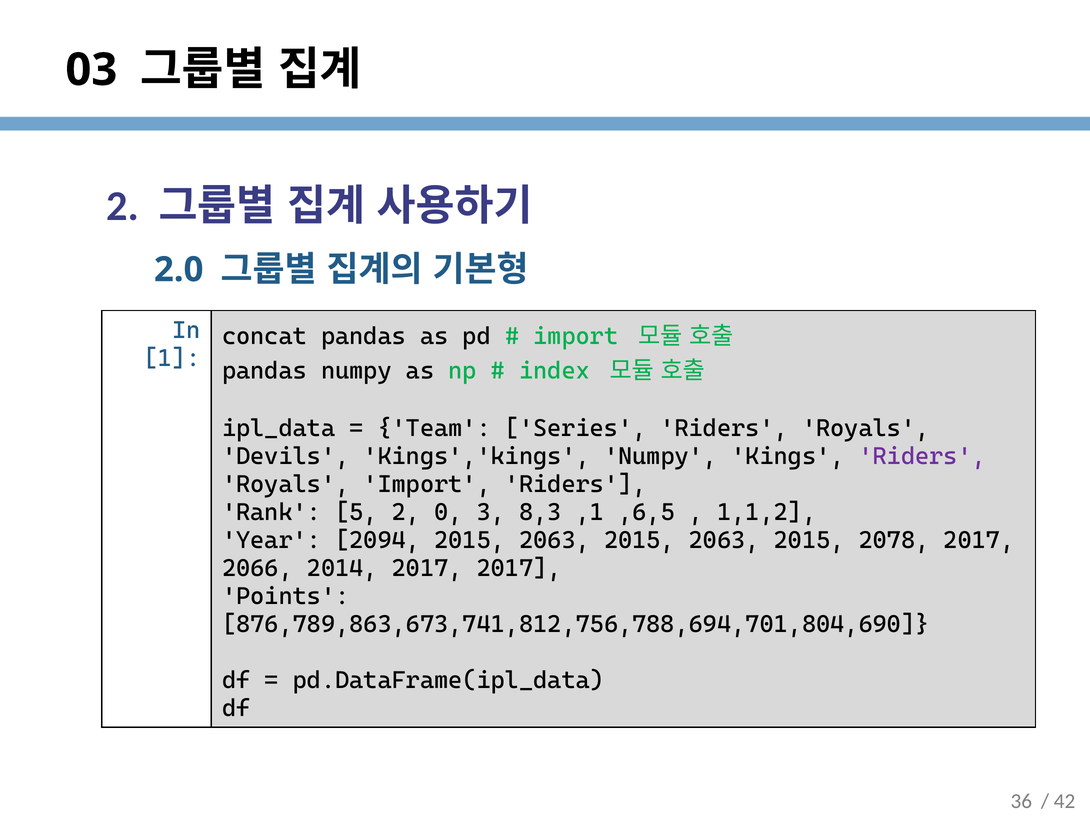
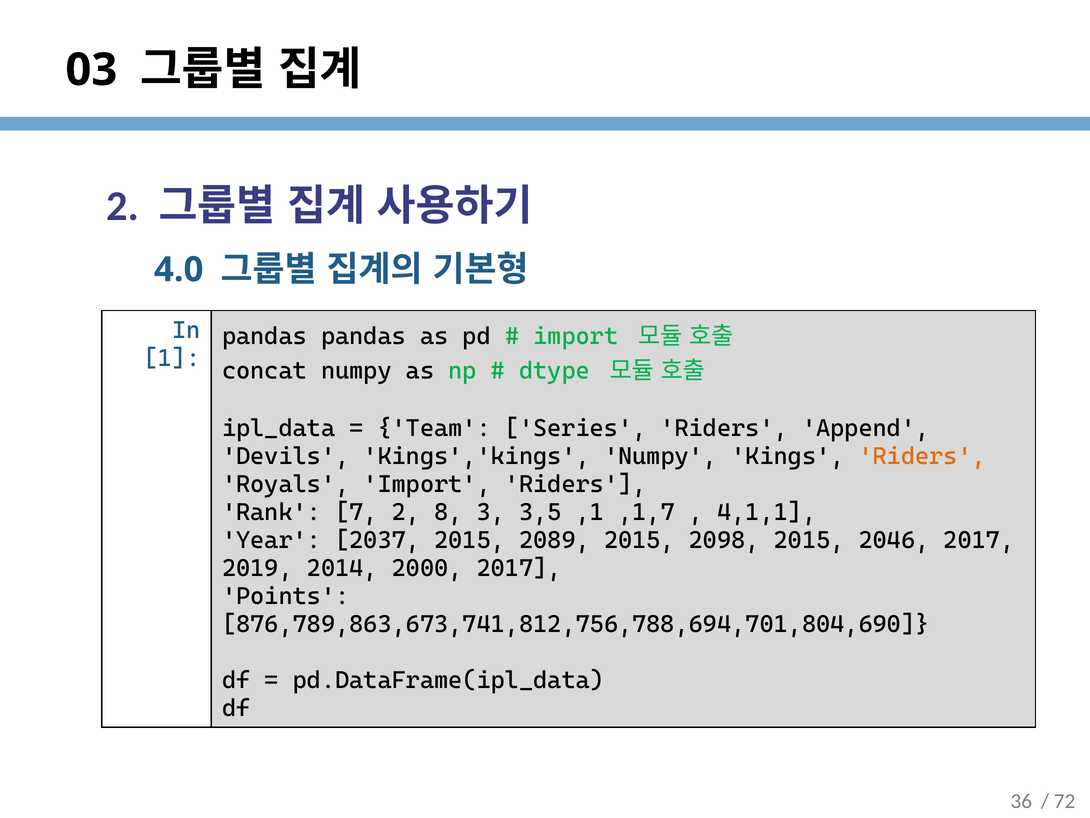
2.0: 2.0 -> 4.0 (179, 270)
concat: concat -> pandas (264, 336)
pandas: pandas -> concat (264, 371)
index: index -> dtype (554, 371)
Royals: Royals -> Append (866, 428)
Riders colour: purple -> orange (922, 456)
5: 5 -> 7 (356, 512)
0: 0 -> 8 (448, 512)
8,3: 8,3 -> 3,5 (540, 512)
,6,5: ,6,5 -> ,1,7 (646, 512)
1,1,2: 1,1,2 -> 4,1,1 (767, 512)
2094: 2094 -> 2037 (378, 540)
2063: 2063 -> 2089 (554, 540)
2063: 2063 -> 2098 (724, 540)
2078: 2078 -> 2046 (894, 540)
2066: 2066 -> 2019 (257, 568)
2014 2017: 2017 -> 2000 (427, 568)
42: 42 -> 72 (1065, 801)
